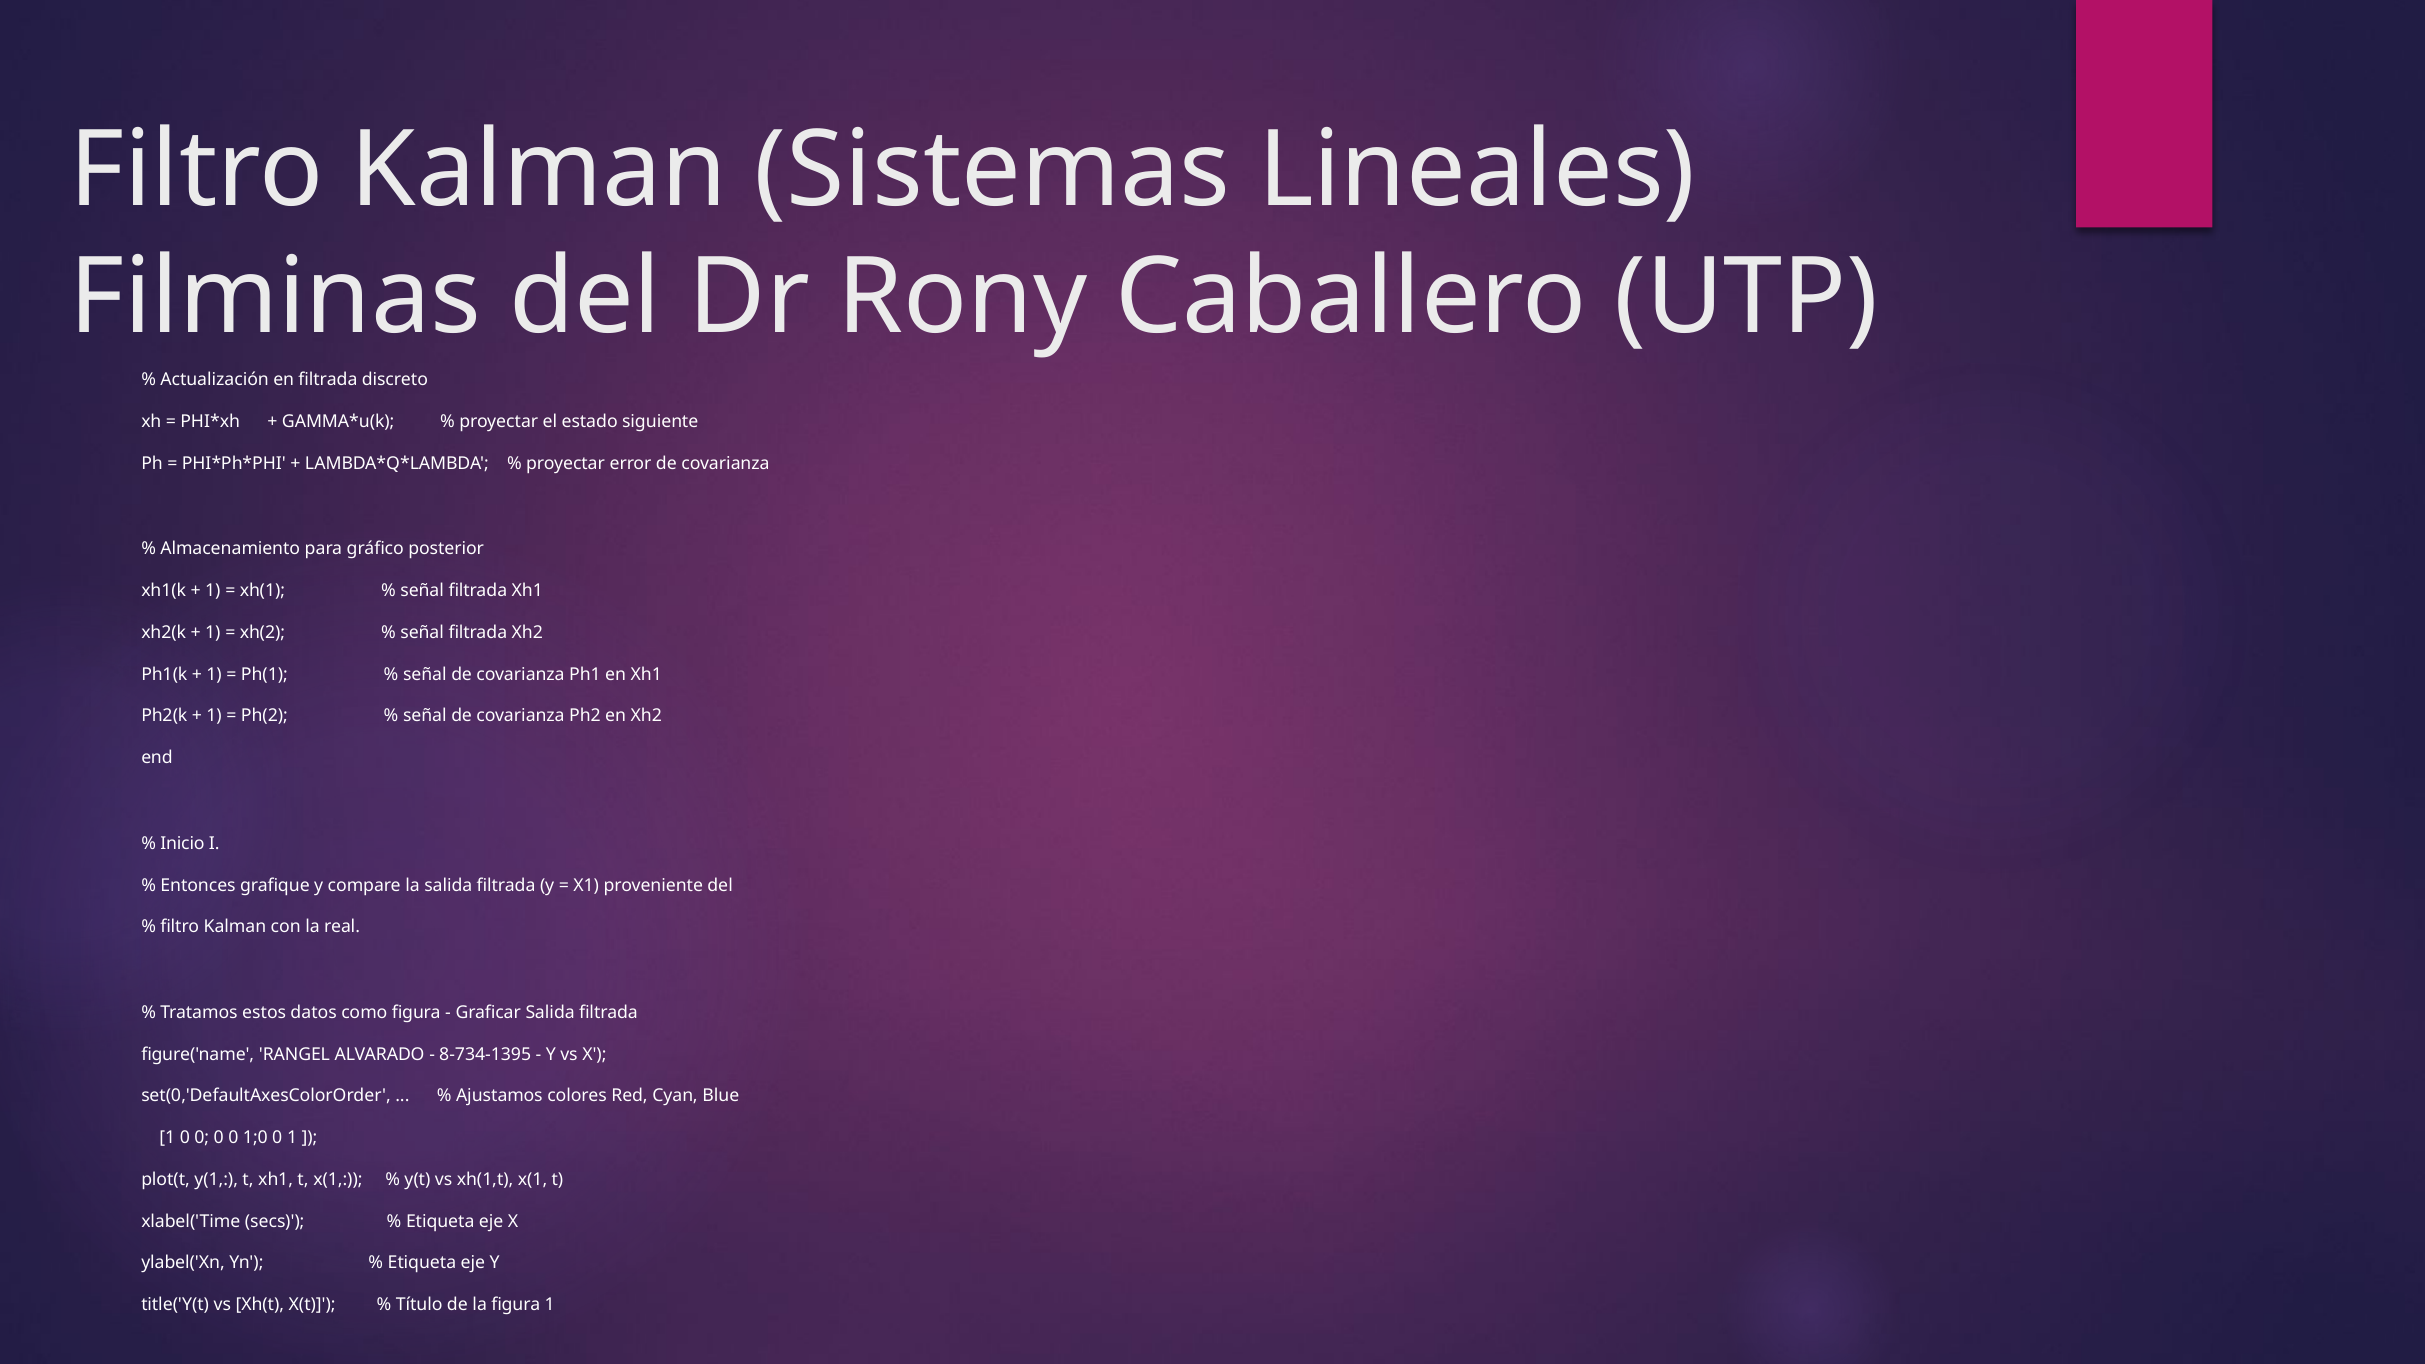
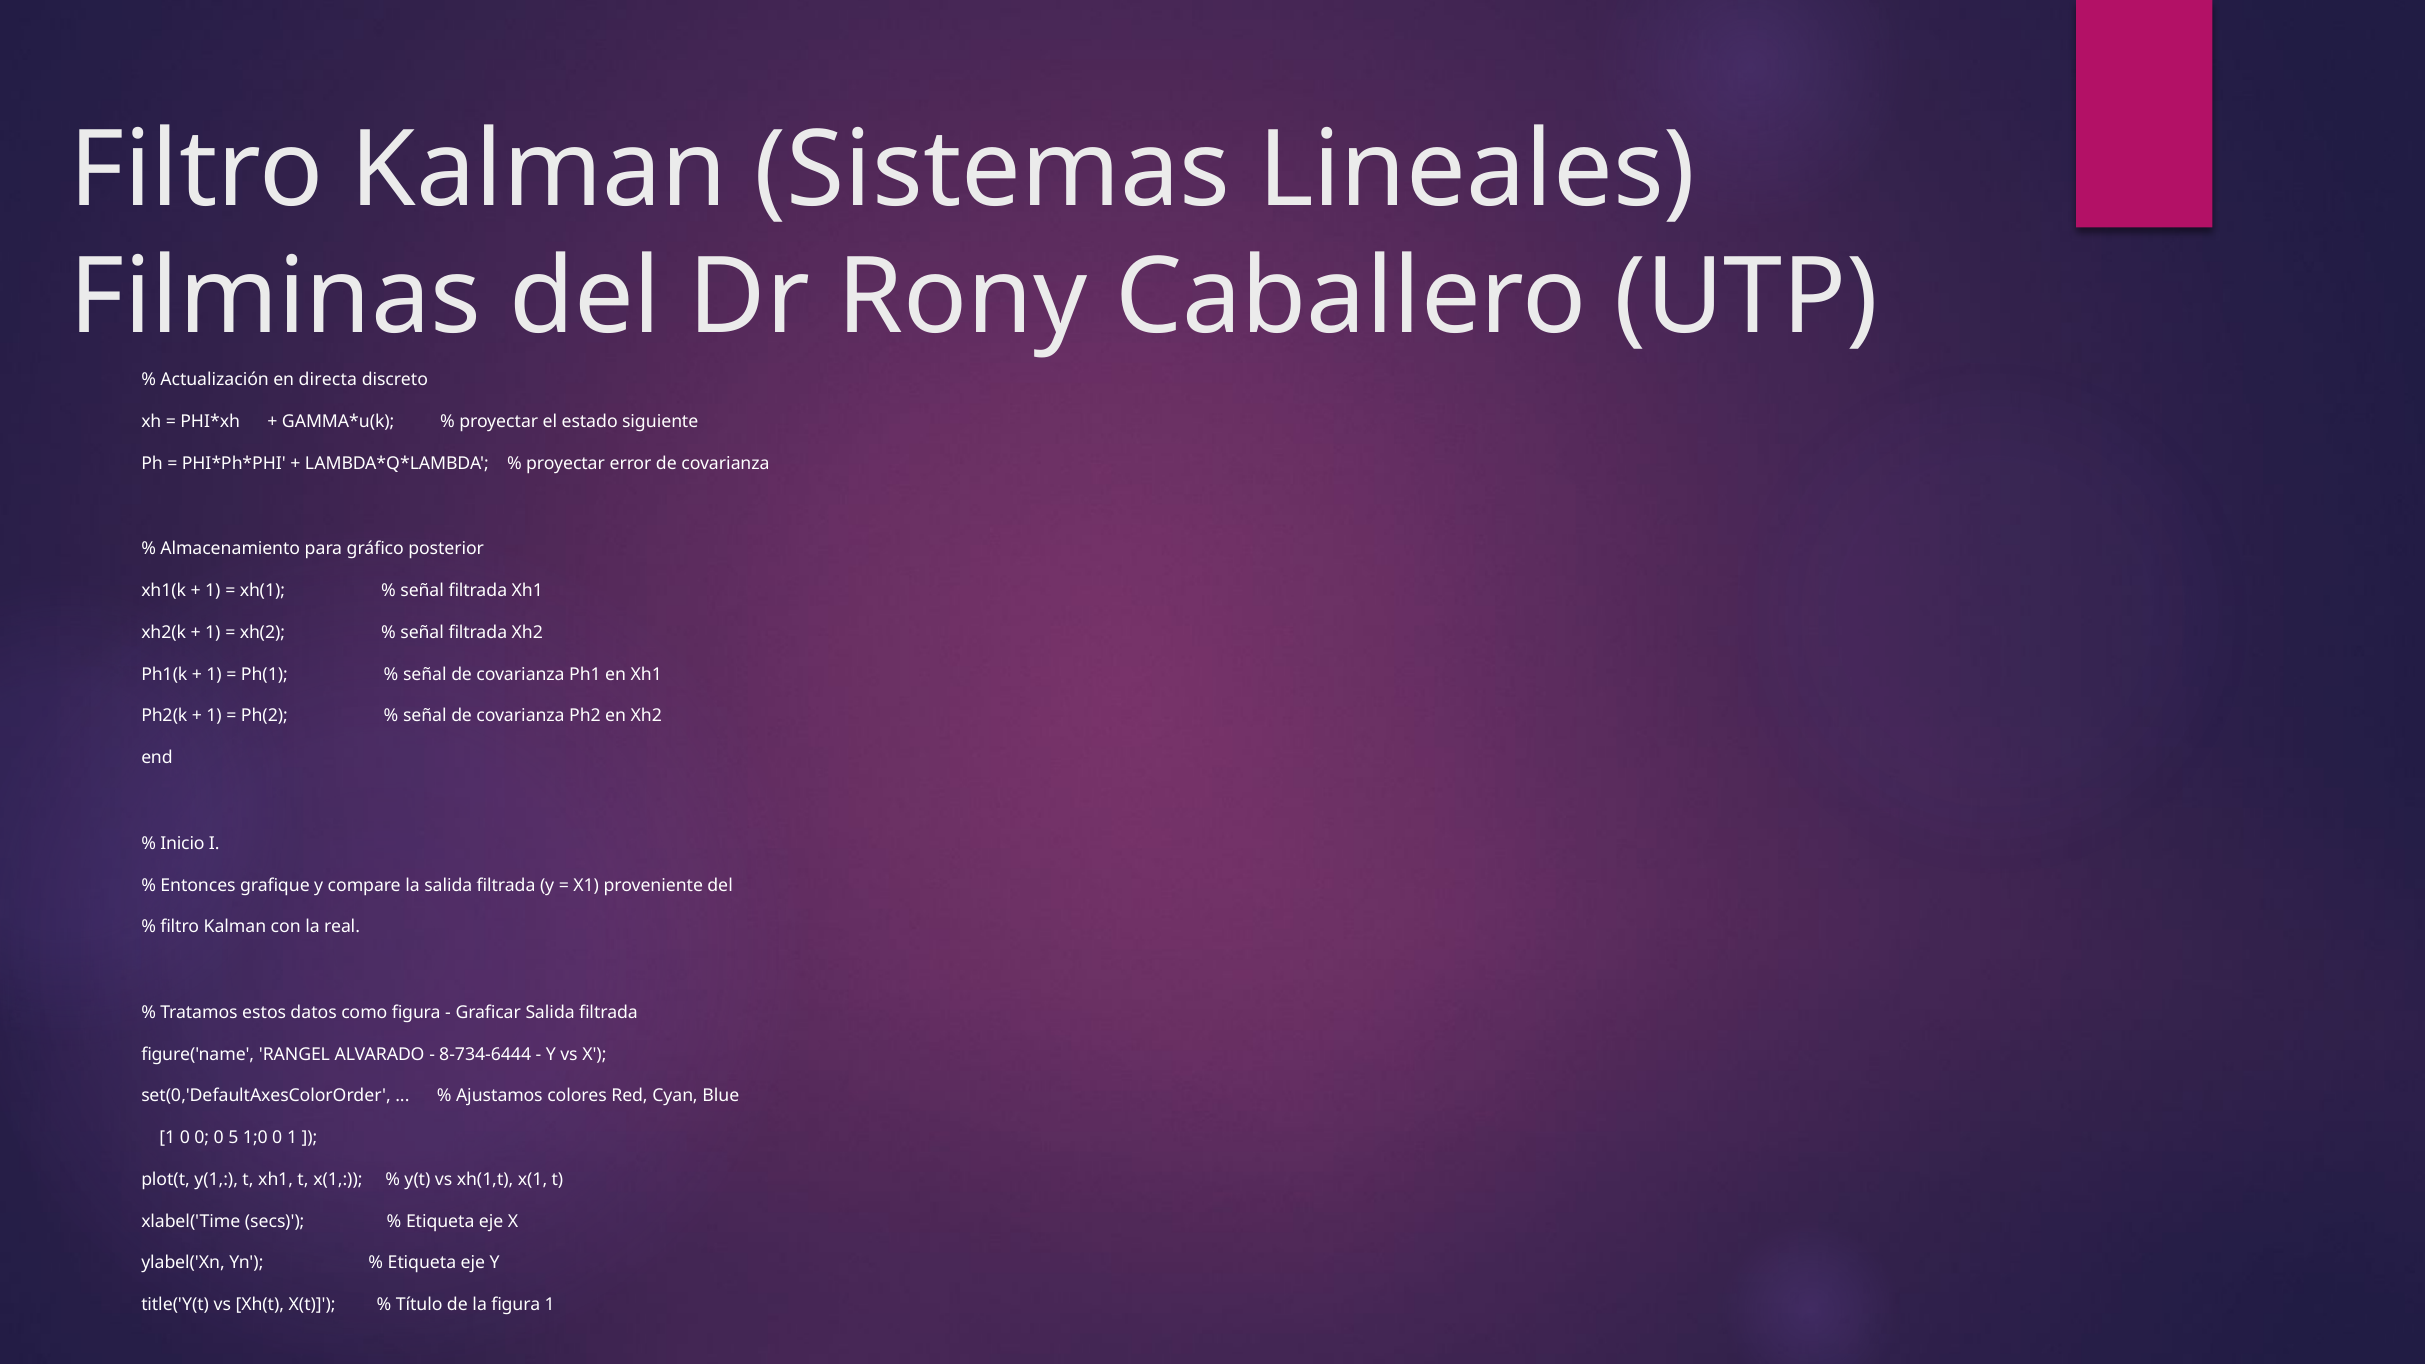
en filtrada: filtrada -> directa (328, 380)
8-734-1395: 8-734-1395 -> 8-734-6444 (485, 1054)
0 0 0 0: 0 -> 5 (233, 1138)
